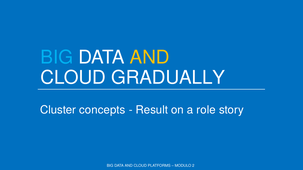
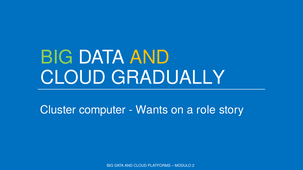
BIG colour: light blue -> light green (57, 57)
concepts: concepts -> computer (102, 110)
Result: Result -> Wants (152, 110)
